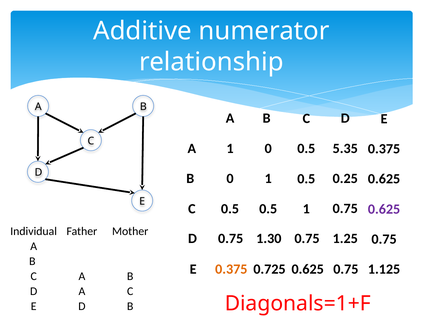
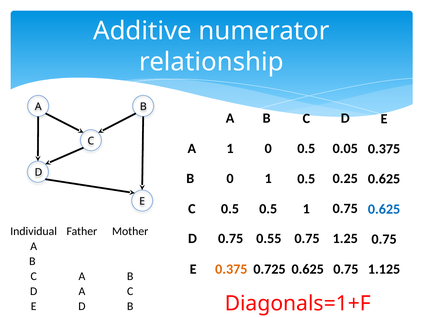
5.35: 5.35 -> 0.05 (345, 148)
0.625 colour: purple -> blue (384, 209)
1.30: 1.30 -> 0.55 (269, 239)
